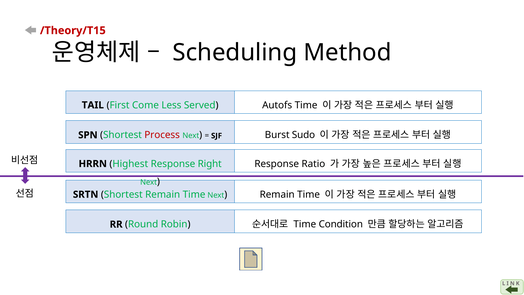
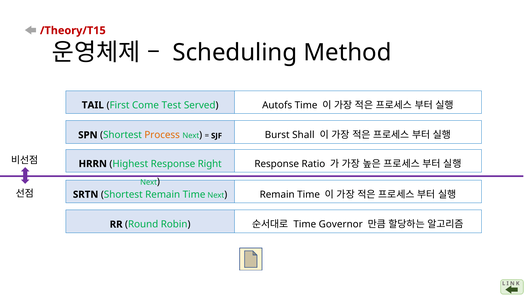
Less: Less -> Test (171, 105)
Process colour: red -> orange (162, 135)
Sudo: Sudo -> Shall (303, 135)
Condition: Condition -> Governor (341, 224)
